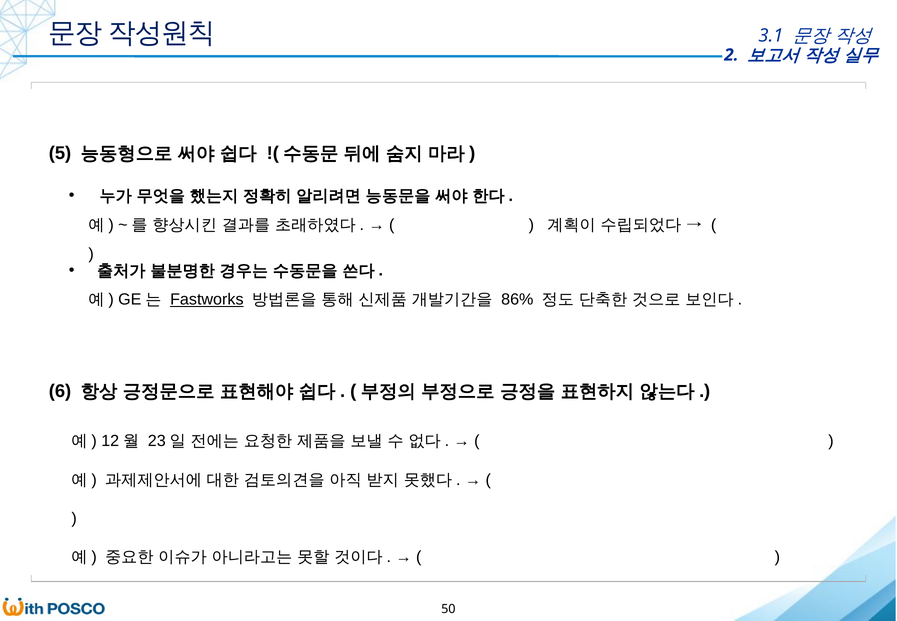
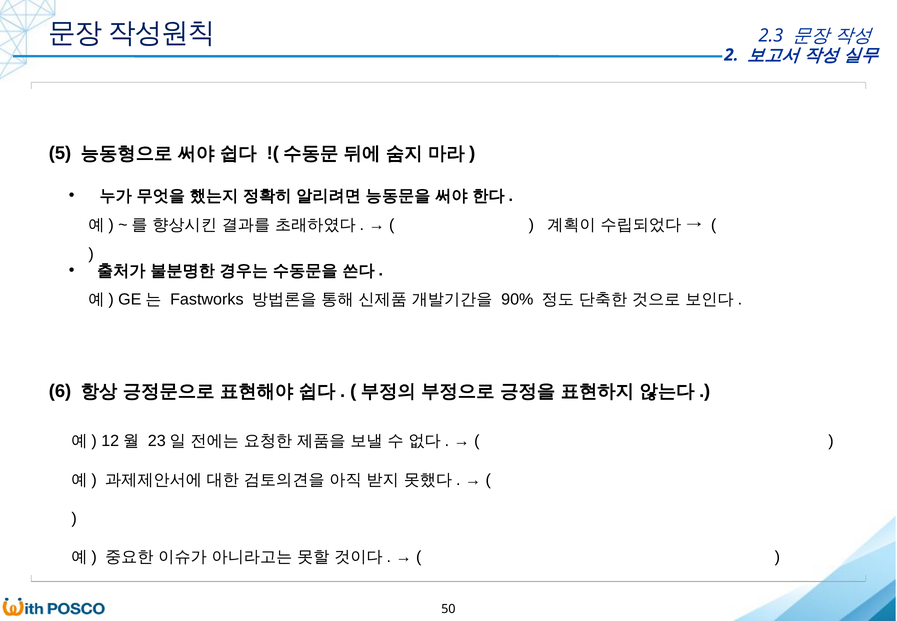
3.1: 3.1 -> 2.3 (771, 36)
Fastworks underline: present -> none (207, 300)
86%: 86% -> 90% (517, 300)
